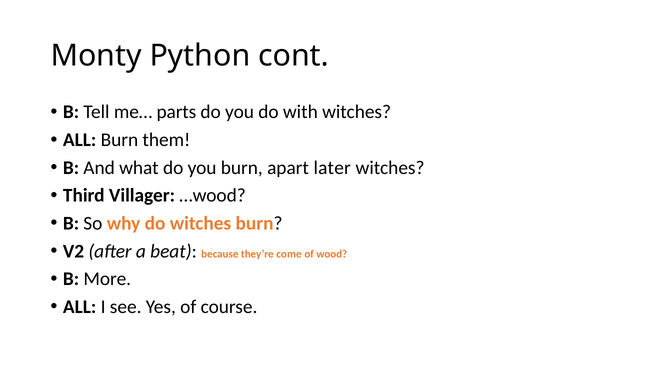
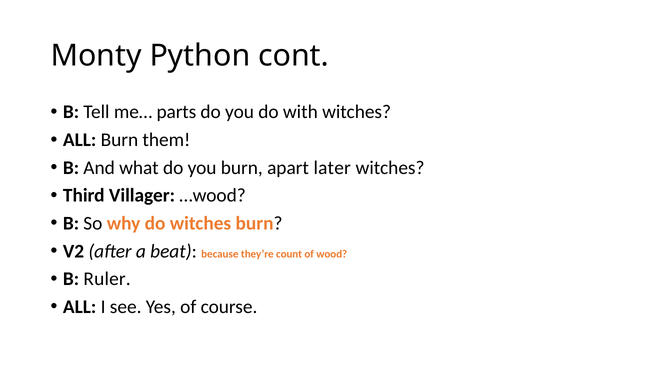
come: come -> count (289, 254)
More: More -> Ruler (107, 279)
